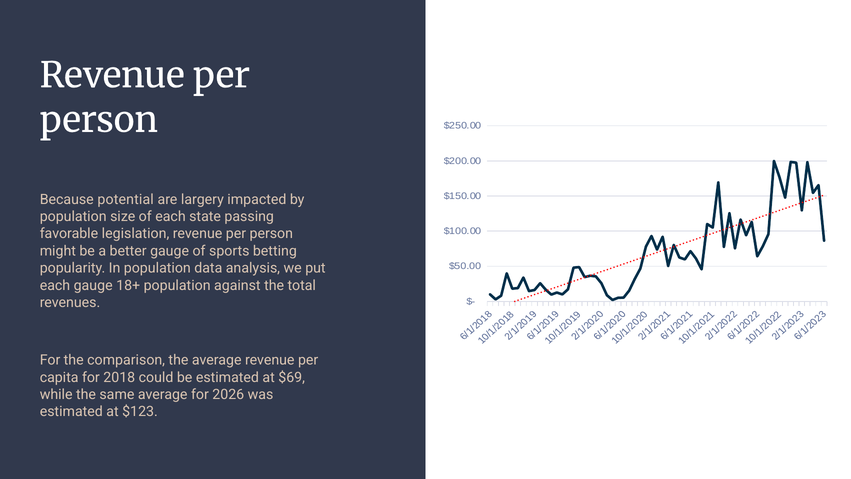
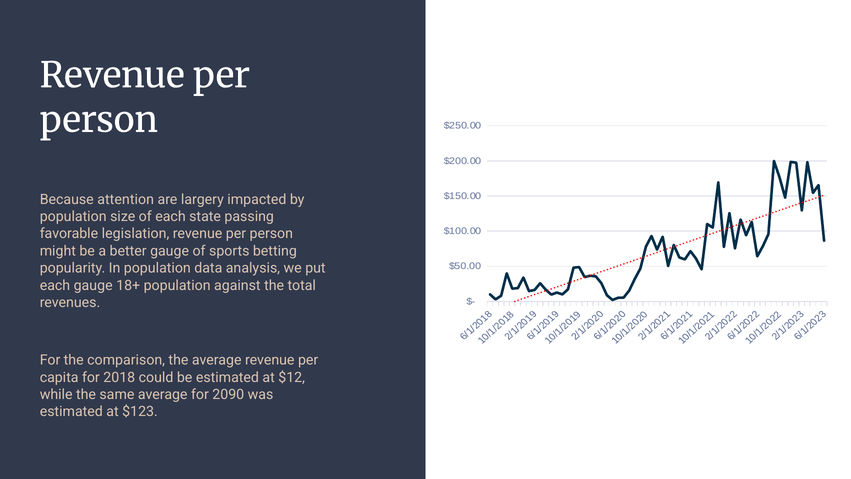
potential: potential -> attention (126, 199)
$69: $69 -> $12 (292, 377)
2026: 2026 -> 2090 (228, 394)
